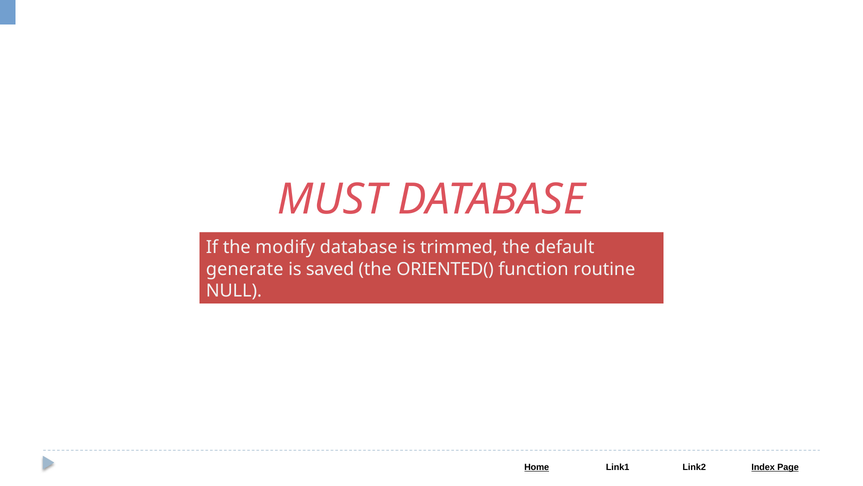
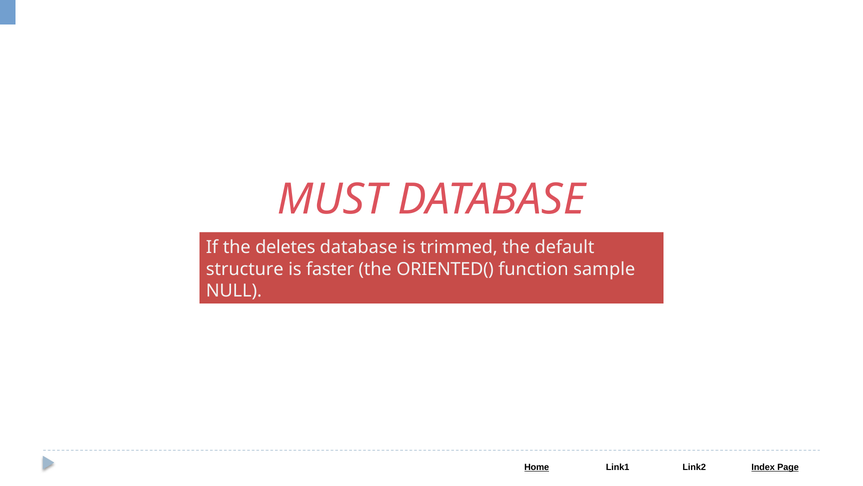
modify: modify -> deletes (285, 247)
generate: generate -> structure (245, 269)
saved: saved -> faster (330, 269)
routine: routine -> sample (604, 269)
